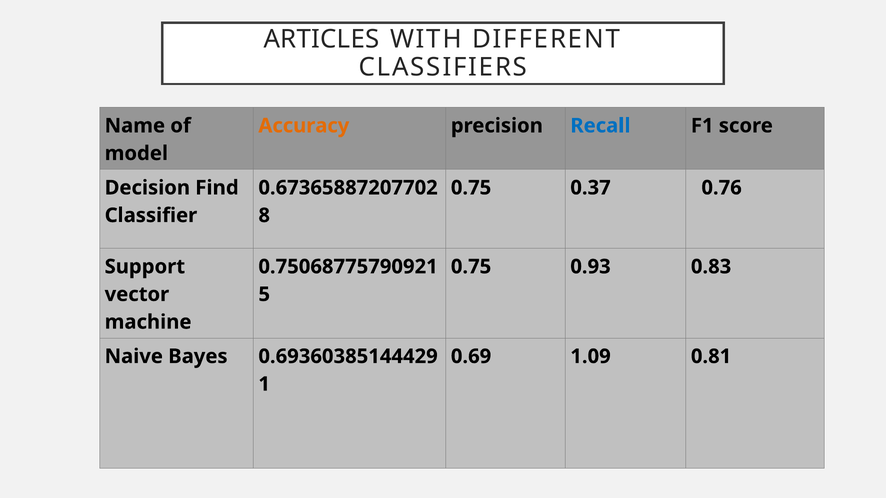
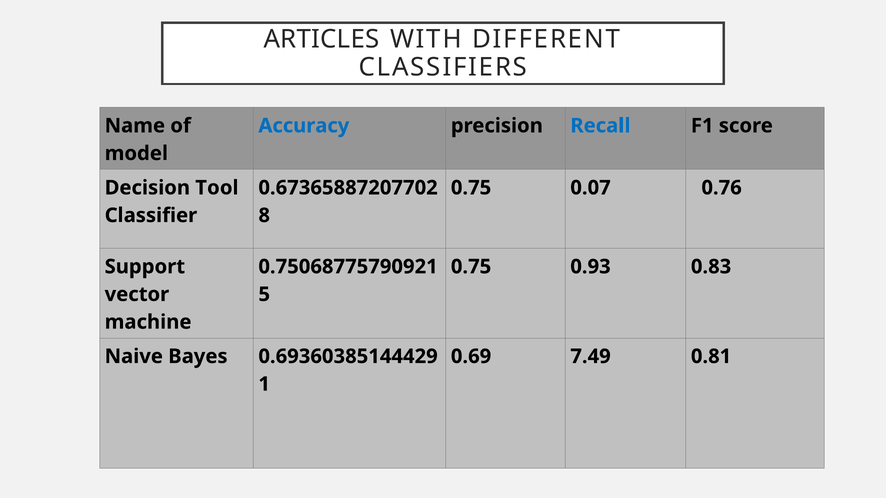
Accuracy colour: orange -> blue (304, 126)
Find: Find -> Tool (217, 188)
0.37: 0.37 -> 0.07 (591, 188)
1.09: 1.09 -> 7.49 (591, 357)
